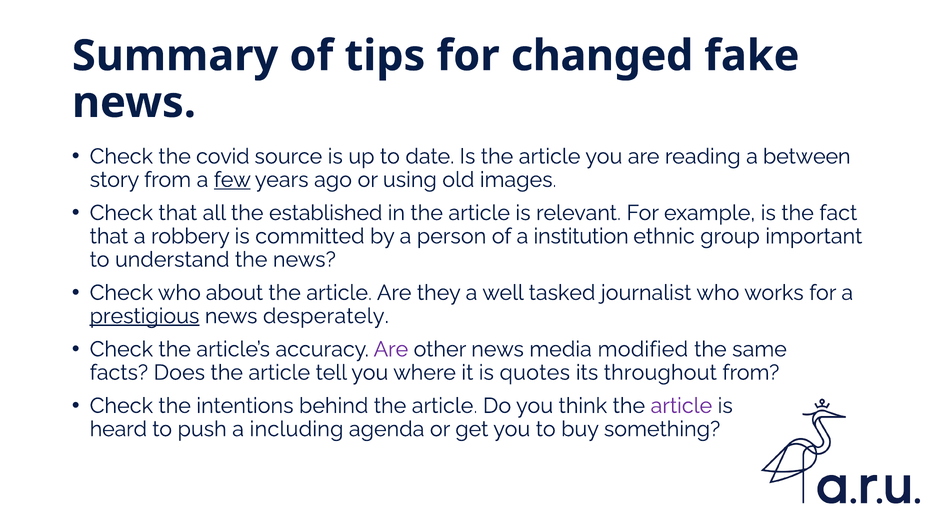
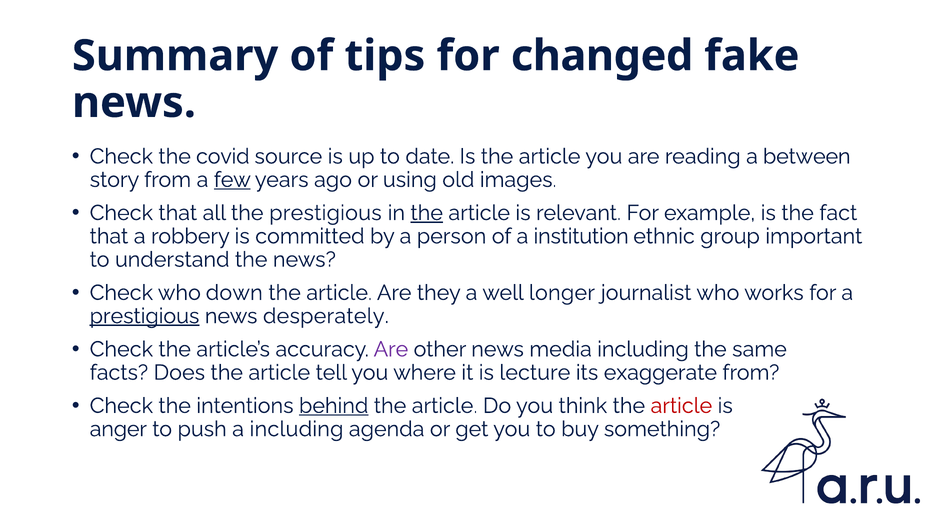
the established: established -> prestigious (325, 213)
the underline: none -> present (427, 213)
about: about -> down (234, 293)
tasked: tasked -> longer (562, 293)
media modified: modified -> including (643, 349)
quotes: quotes -> lecture (535, 373)
throughout: throughout -> exaggerate (660, 373)
behind underline: none -> present (334, 406)
article colour: purple -> red (681, 406)
heard: heard -> anger (118, 429)
